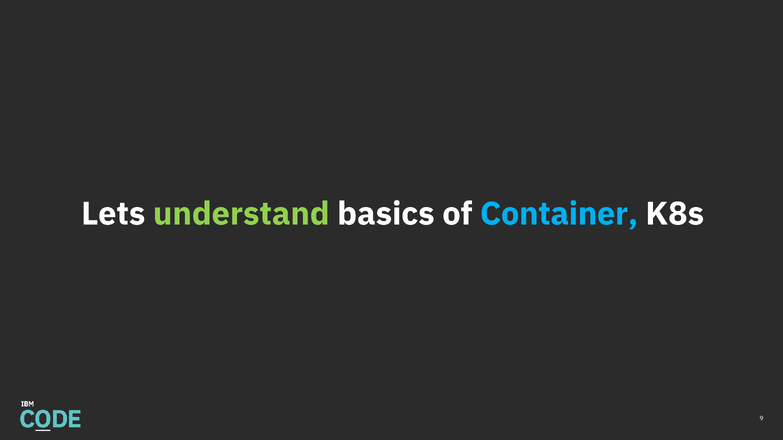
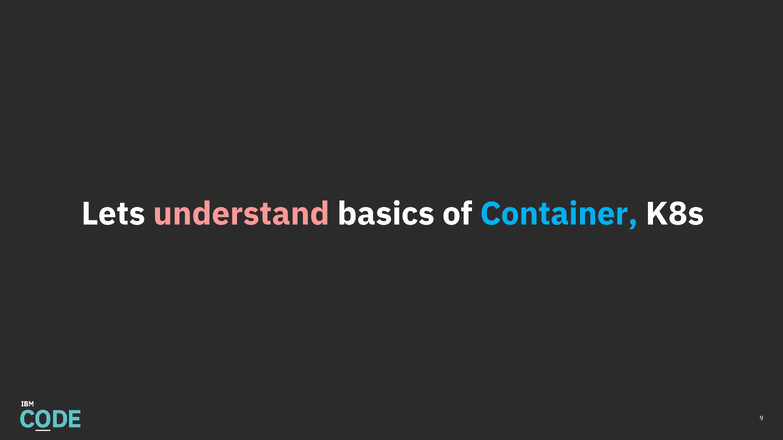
understand colour: light green -> pink (241, 214)
